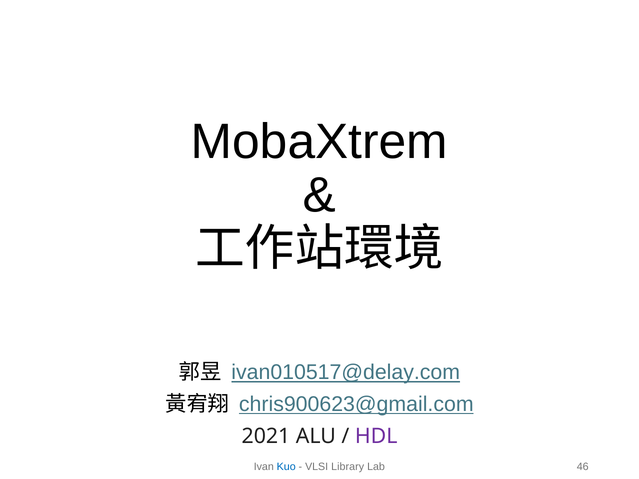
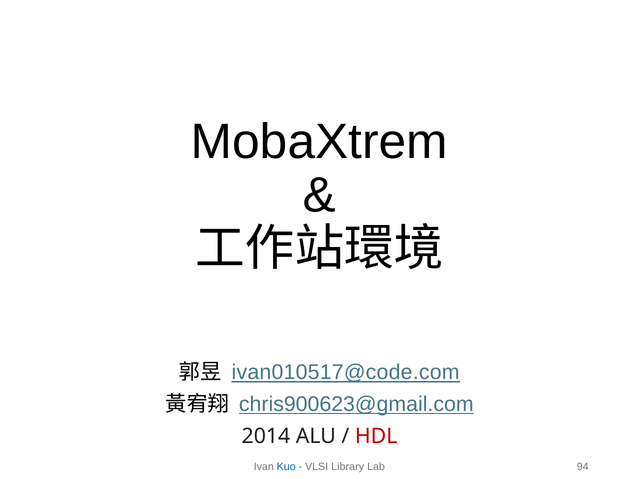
ivan010517@delay.com: ivan010517@delay.com -> ivan010517@code.com (346, 373)
2021: 2021 -> 2014 (266, 436)
HDL colour: purple -> red (376, 436)
46: 46 -> 94 (583, 467)
